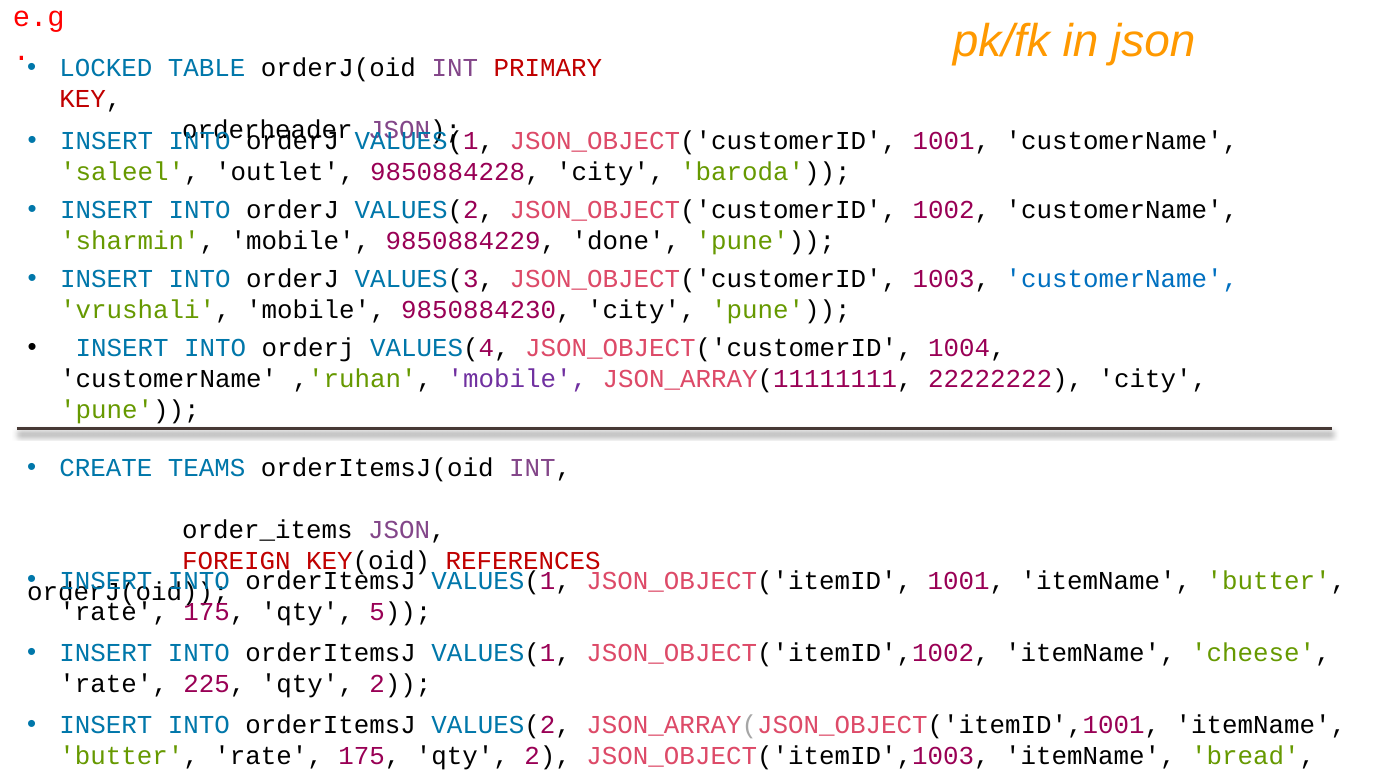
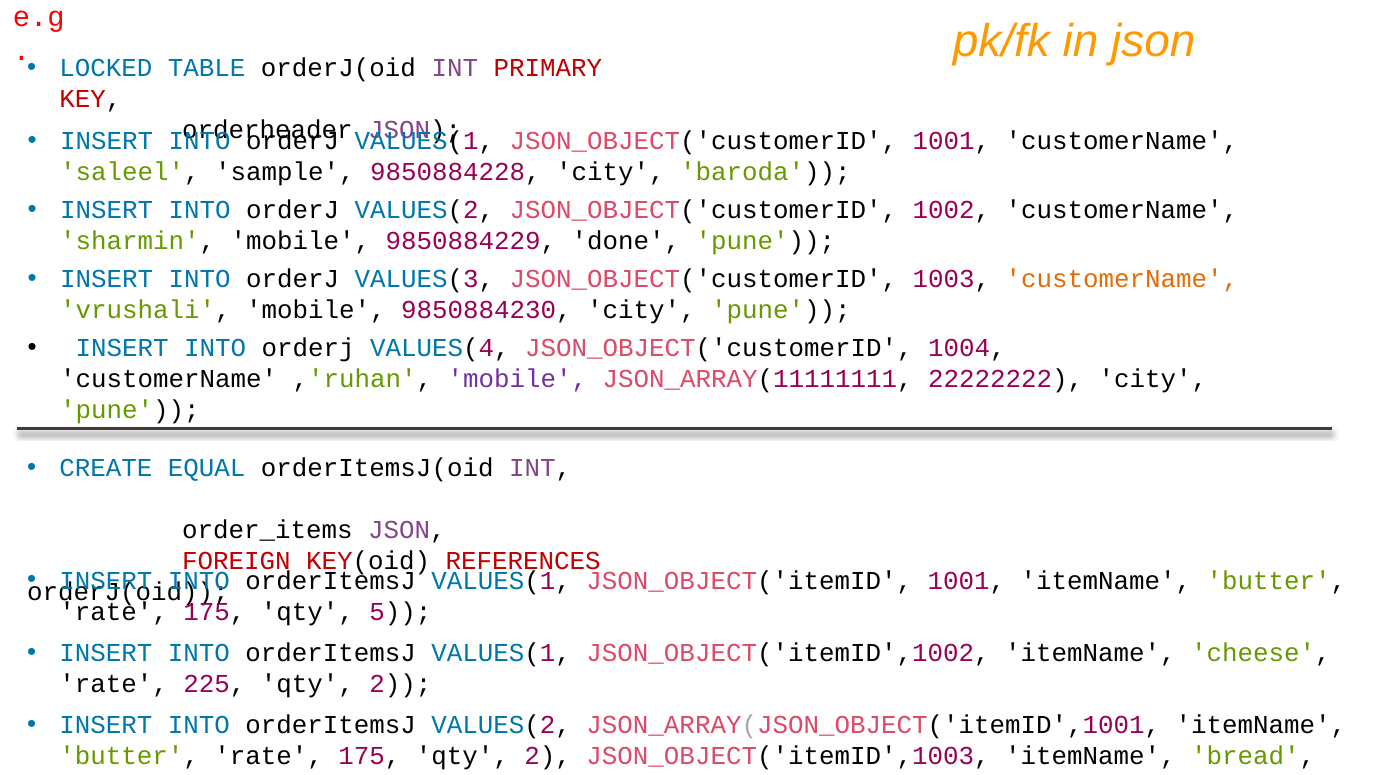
outlet: outlet -> sample (285, 172)
customerName colour: blue -> orange (1122, 279)
TEAMS: TEAMS -> EQUAL (207, 468)
